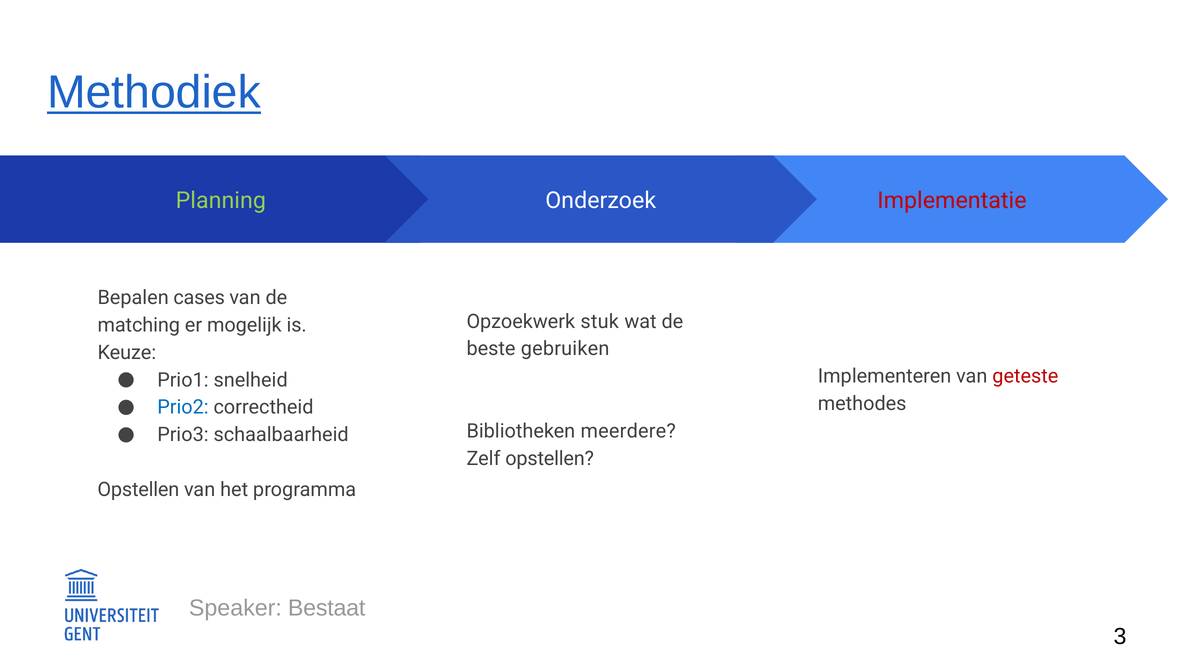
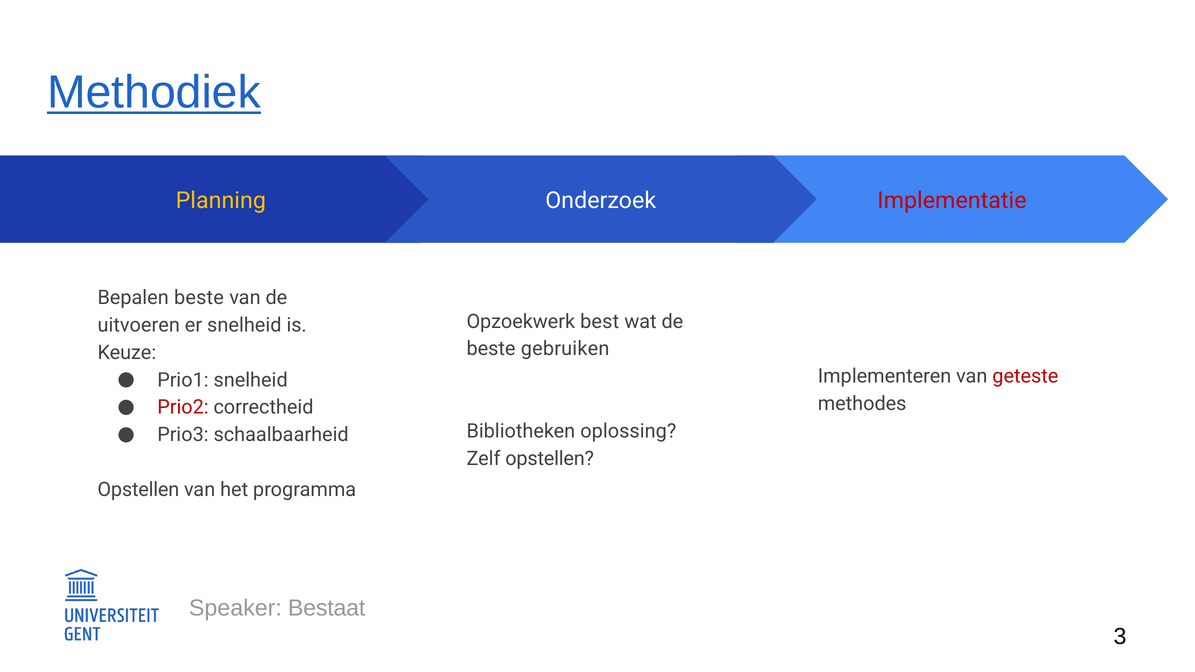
Planning colour: light green -> yellow (221, 201)
Bepalen cases: cases -> beste (199, 298)
stuk: stuk -> best (600, 322)
matching: matching -> uitvoeren (139, 325)
er mogelijk: mogelijk -> snelheid (244, 325)
Prio2 colour: blue -> red (183, 408)
meerdere: meerdere -> oplossing (628, 431)
